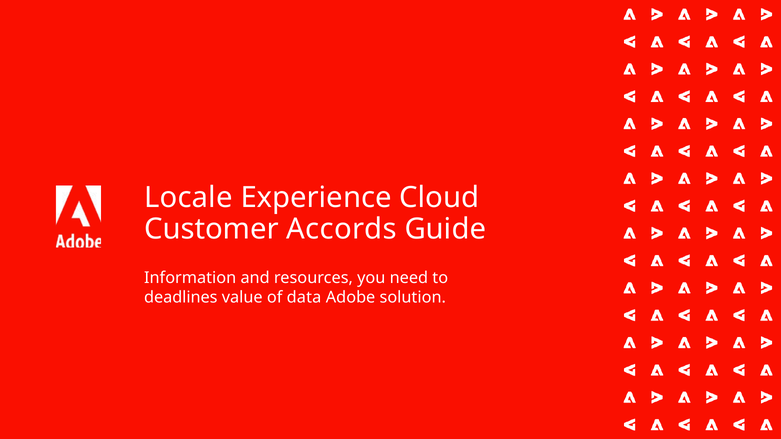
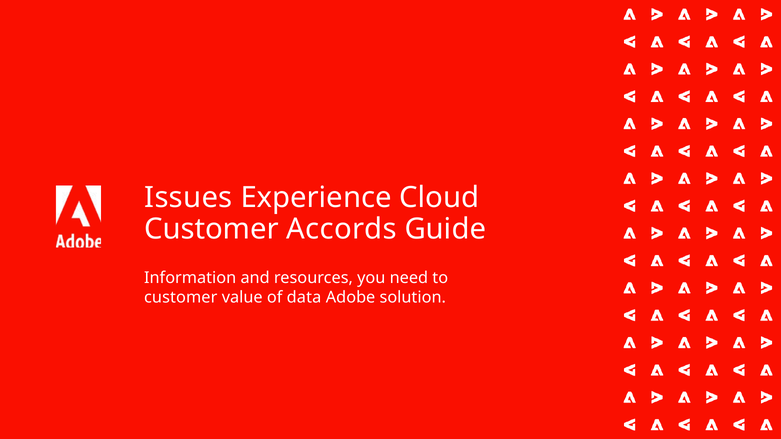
Locale: Locale -> Issues (188, 198)
deadlines: deadlines -> customer (181, 298)
